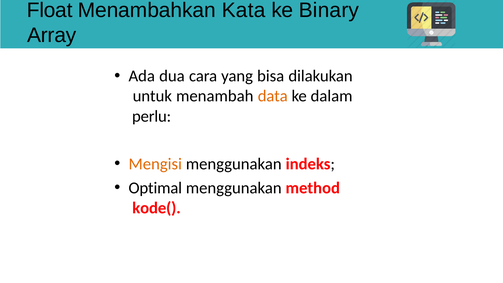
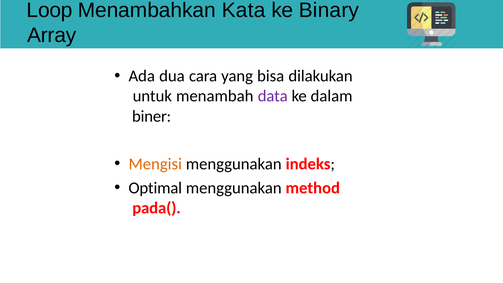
Float: Float -> Loop (50, 10)
data colour: orange -> purple (273, 96)
perlu: perlu -> biner (152, 116)
kode(: kode( -> pada( (157, 208)
